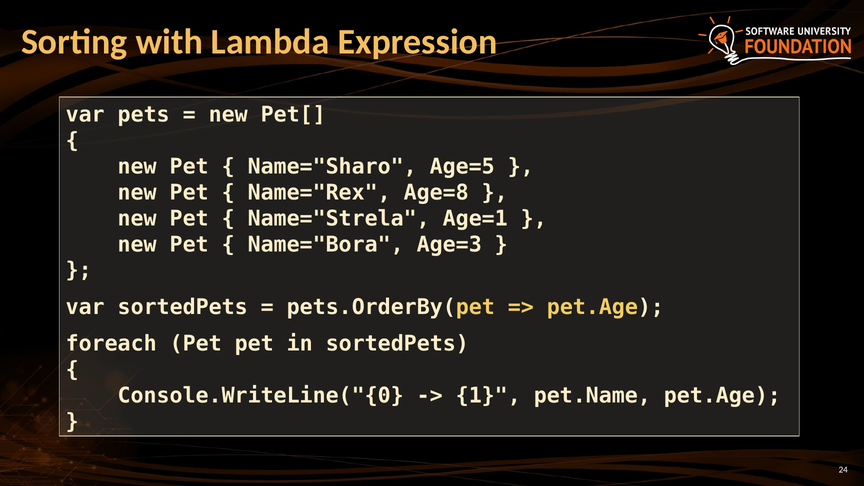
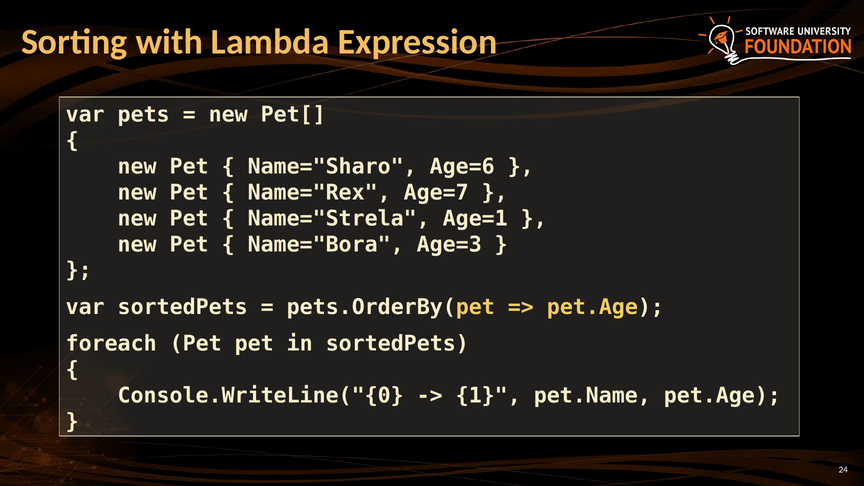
Age=5: Age=5 -> Age=6 (462, 167)
Age=8: Age=8 -> Age=7 (436, 193)
